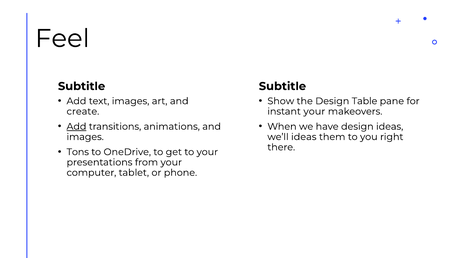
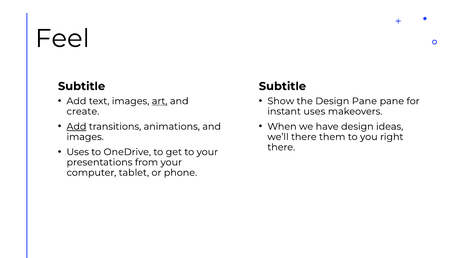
art underline: none -> present (160, 101)
Design Table: Table -> Pane (364, 101)
instant your: your -> uses (314, 112)
we’ll ideas: ideas -> there (304, 137)
Tons: Tons -> Uses (78, 152)
